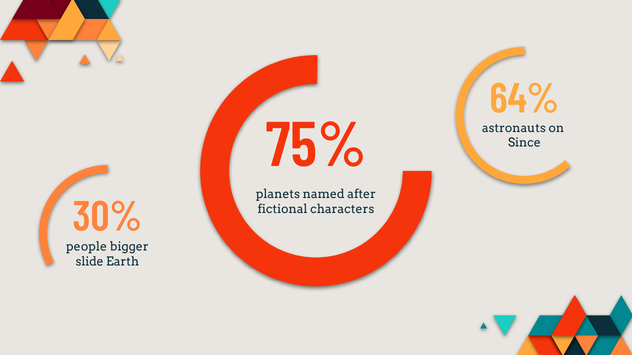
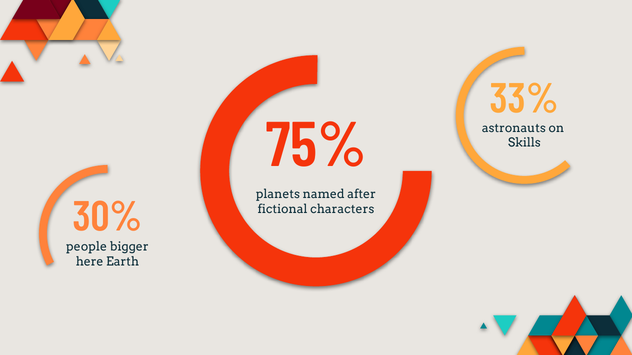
64%: 64% -> 33% (524, 99)
Since: Since -> Skills (524, 143)
slide: slide -> here (90, 262)
